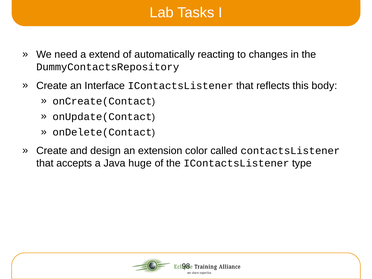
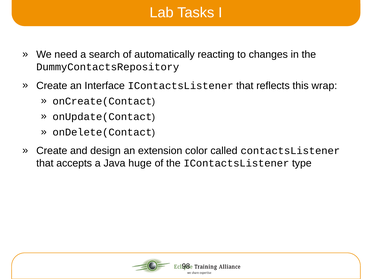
extend: extend -> search (104, 55)
body: body -> wrap (324, 86)
